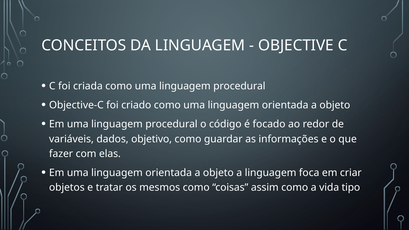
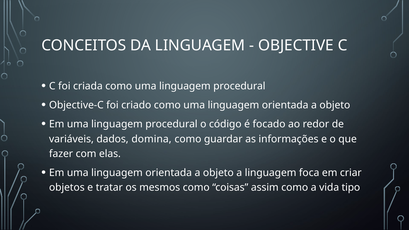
objetivo: objetivo -> domina (151, 139)
